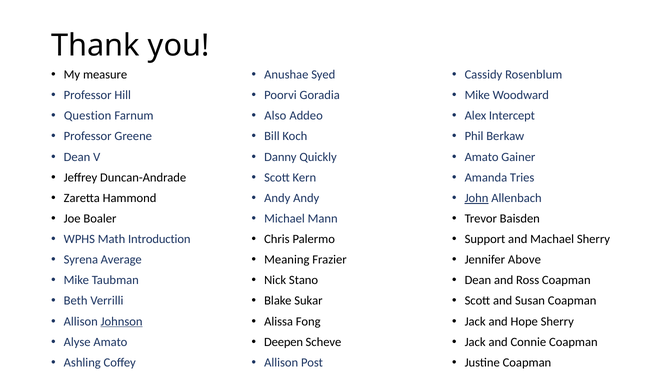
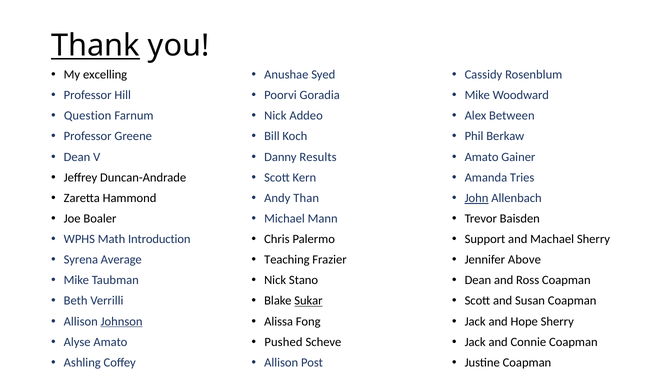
Thank underline: none -> present (96, 46)
measure: measure -> excelling (105, 75)
Also: Also -> Nick (275, 116)
Intercept: Intercept -> Between (512, 116)
Quickly: Quickly -> Results (318, 157)
Andy Andy: Andy -> Than (306, 198)
Meaning: Meaning -> Teaching (287, 260)
Sukar underline: none -> present (308, 301)
Deepen: Deepen -> Pushed (283, 342)
